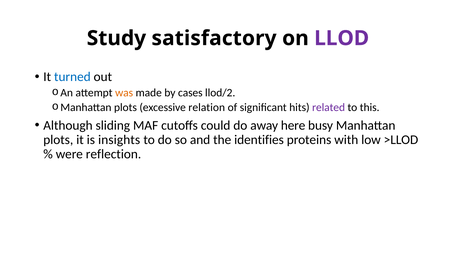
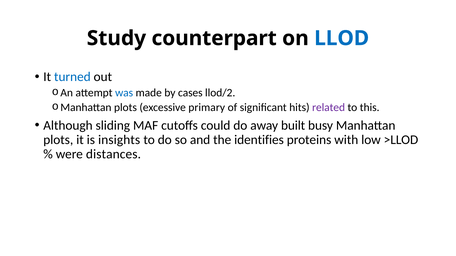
satisfactory: satisfactory -> counterpart (214, 38)
LLOD colour: purple -> blue (342, 38)
was colour: orange -> blue (124, 93)
relation: relation -> primary (207, 107)
here: here -> built (293, 126)
reflection: reflection -> distances (113, 154)
